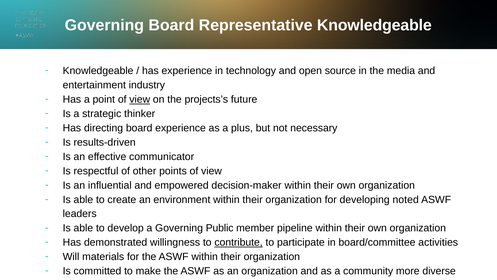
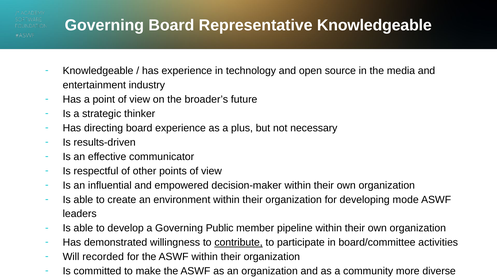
view underline: present -> none (140, 99)
projects’s: projects’s -> broader’s (206, 99)
noted: noted -> mode (406, 199)
materials: materials -> recorded (103, 256)
